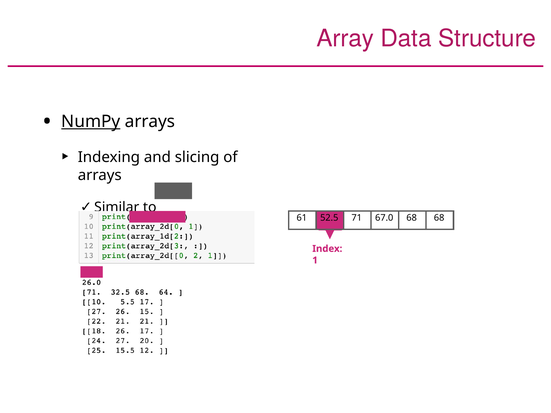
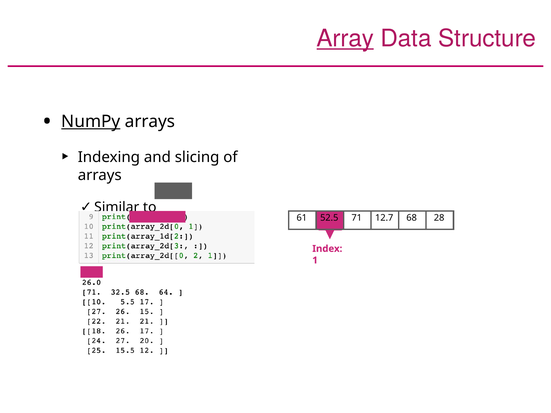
Array underline: none -> present (345, 39)
67.0: 67.0 -> 12.7 (384, 218)
68 68: 68 -> 28 (439, 218)
